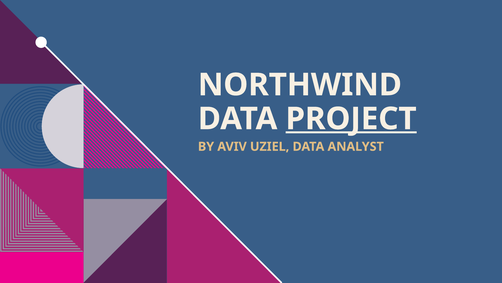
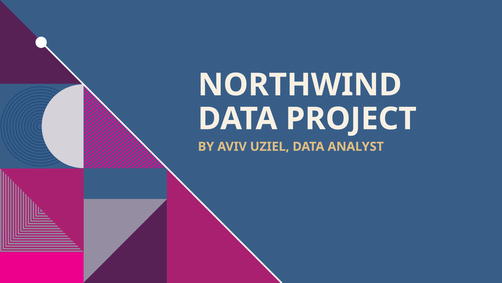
PROJECT underline: present -> none (351, 119)
